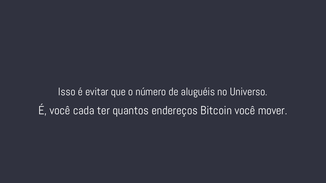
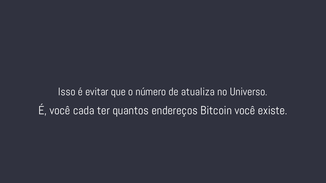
aluguéis: aluguéis -> atualiza (198, 92)
mover: mover -> existe (273, 111)
